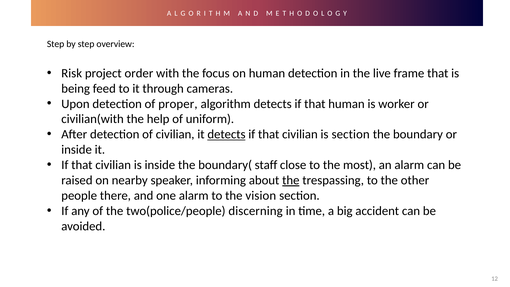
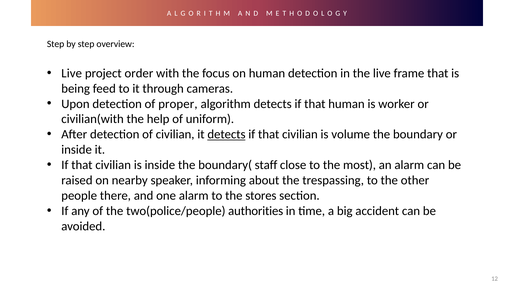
Risk: Risk -> Live (72, 73)
is section: section -> volume (351, 134)
the underline: present -> none (291, 180)
vision: vision -> stores (261, 196)
discerning: discerning -> authorities (256, 211)
